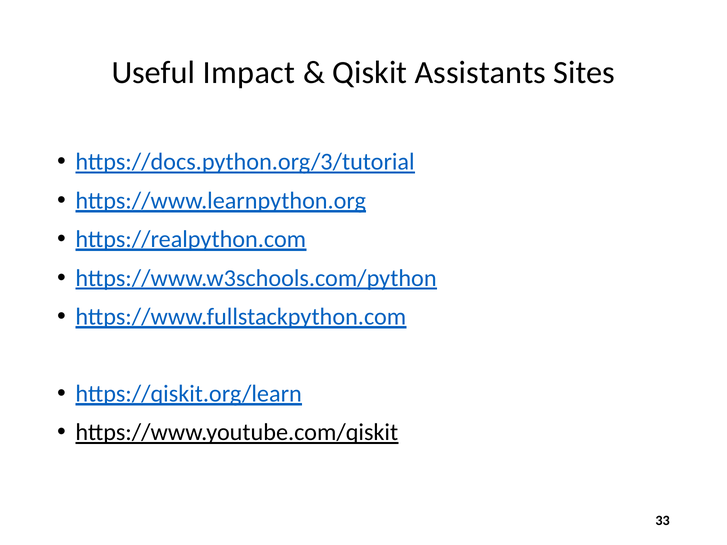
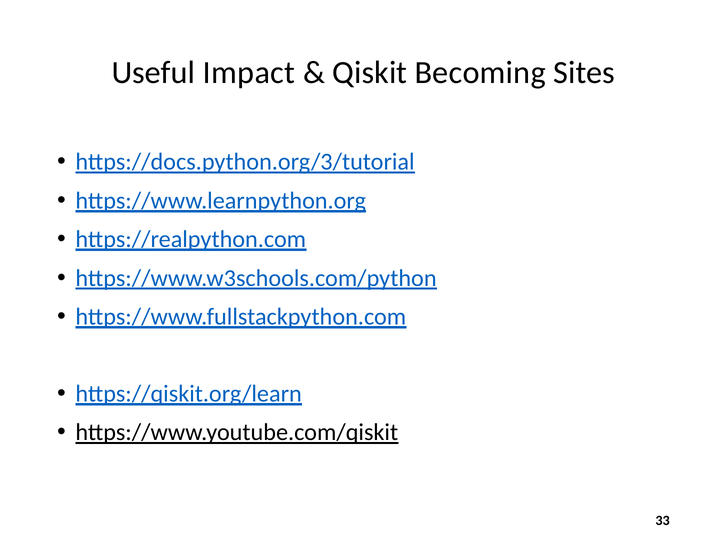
Assistants: Assistants -> Becoming (480, 73)
